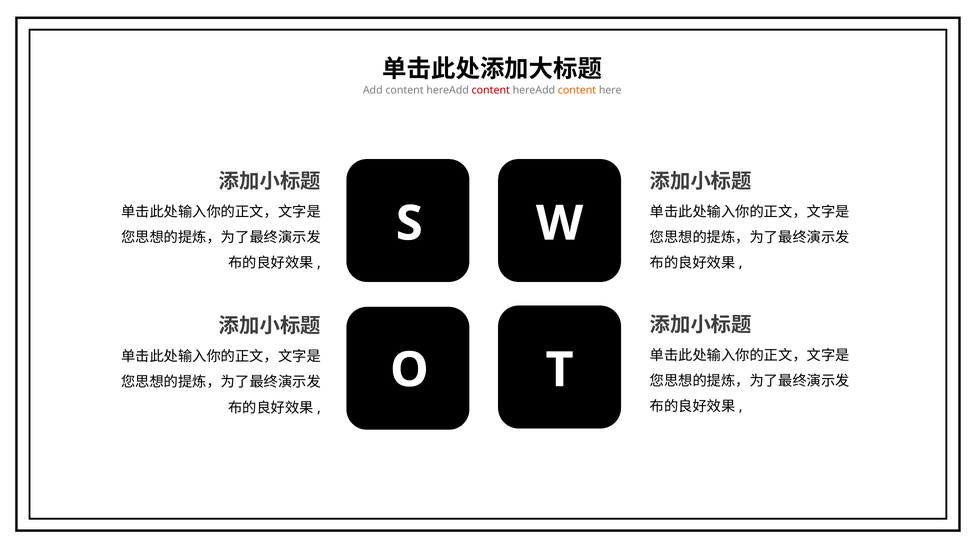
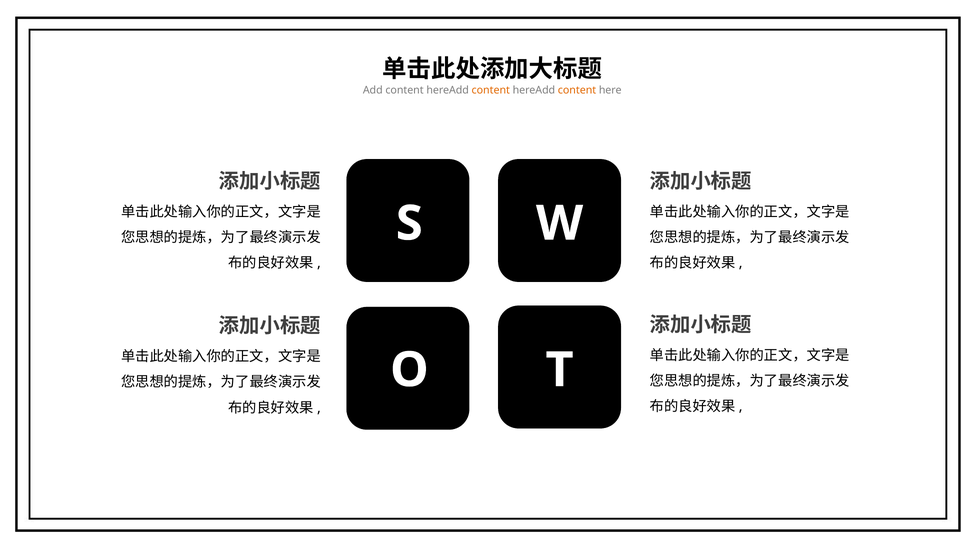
content colour: red -> orange (491, 90)
